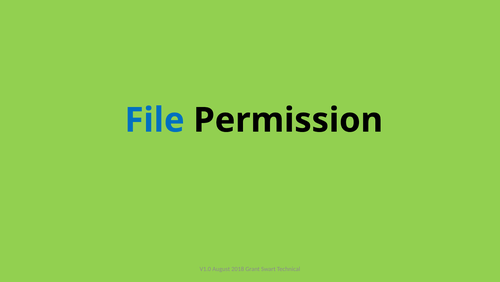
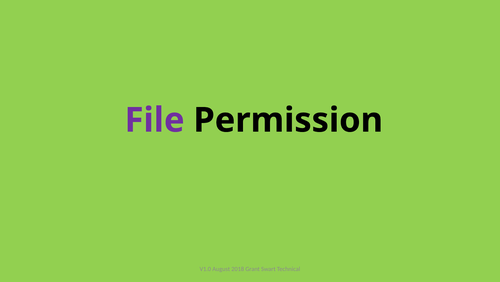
File colour: blue -> purple (155, 120)
